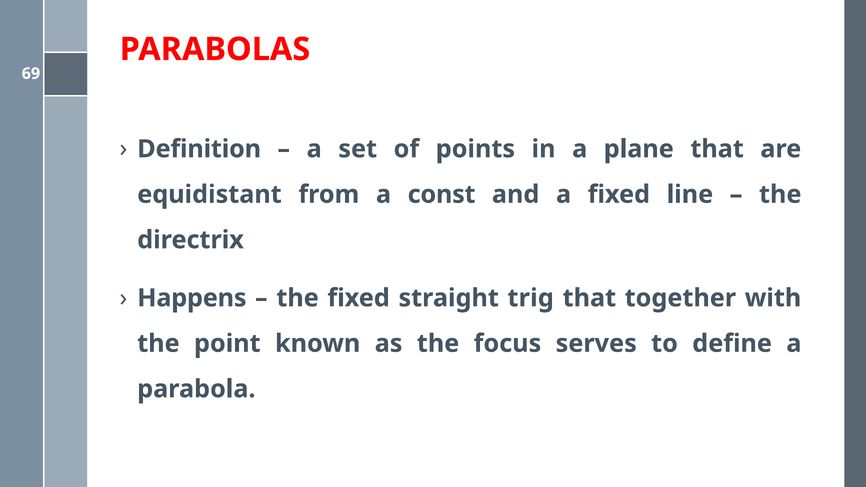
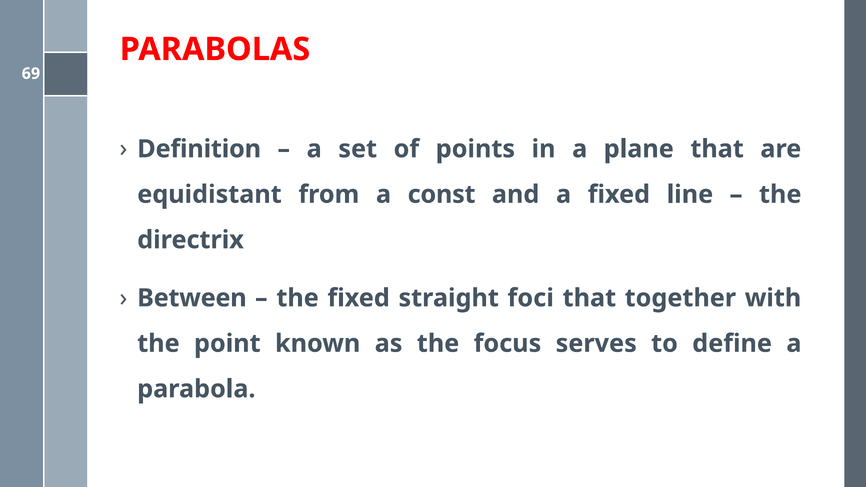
Happens: Happens -> Between (192, 298)
trig: trig -> foci (531, 298)
